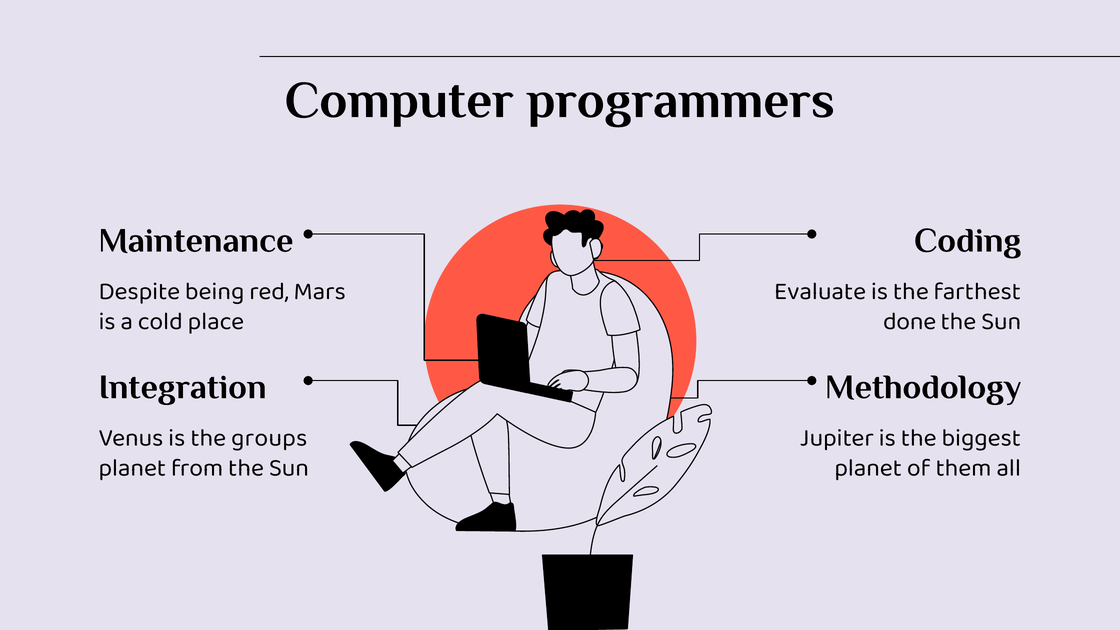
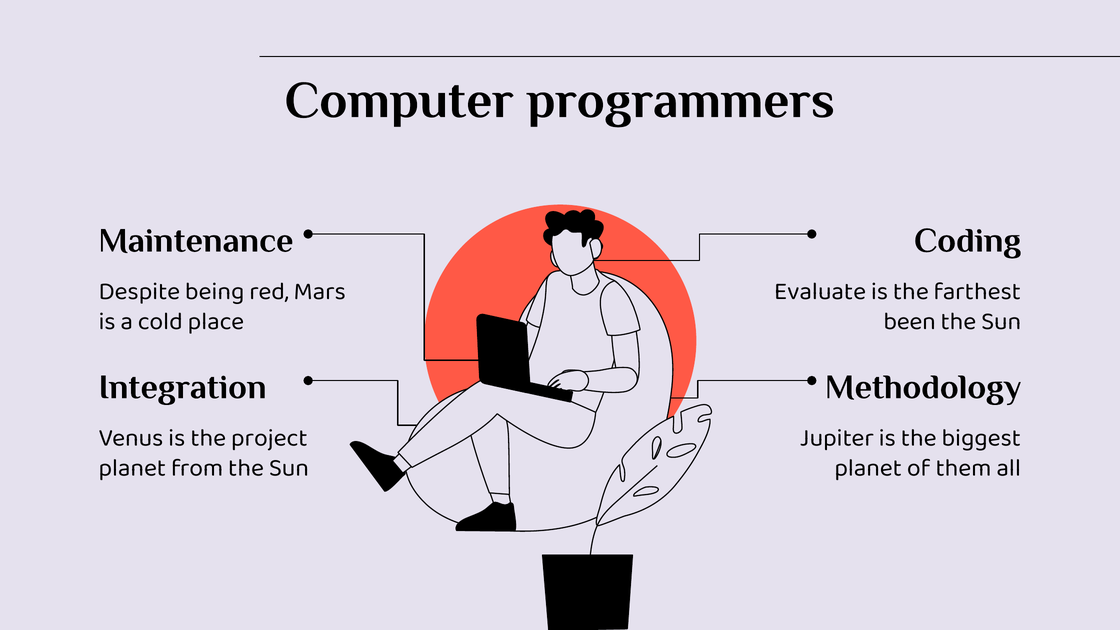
done: done -> been (910, 321)
groups: groups -> project (269, 438)
